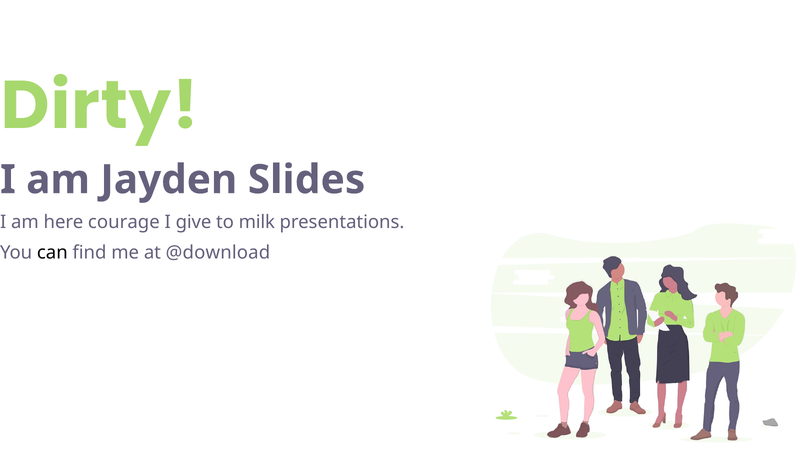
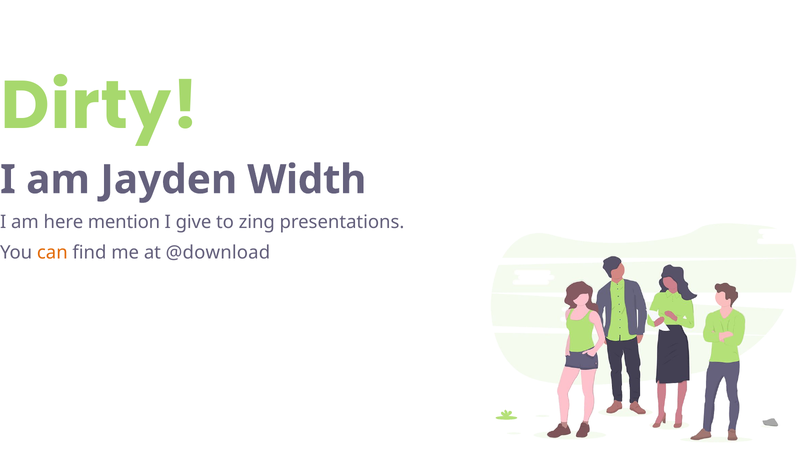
Slides: Slides -> Width (307, 180)
courage: courage -> mention (124, 222)
milk: milk -> zing (257, 222)
can colour: black -> orange (52, 253)
